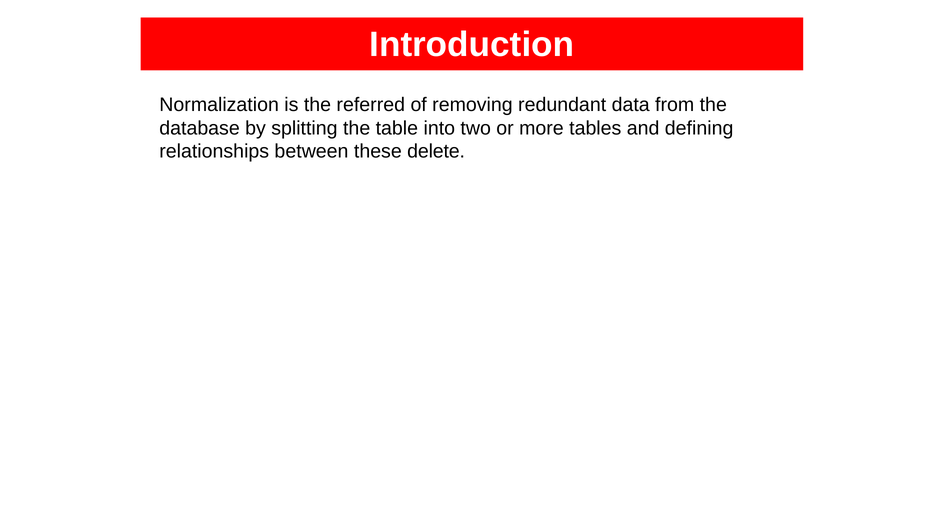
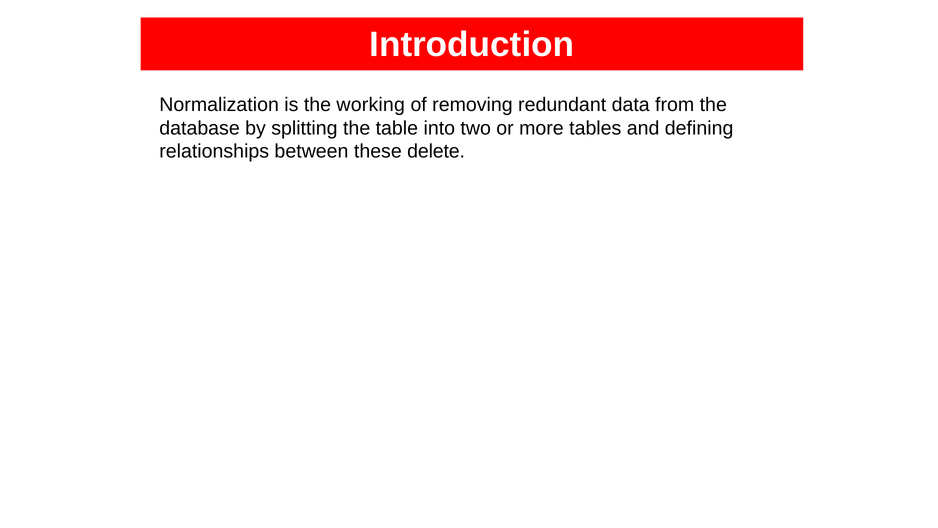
referred: referred -> working (371, 105)
